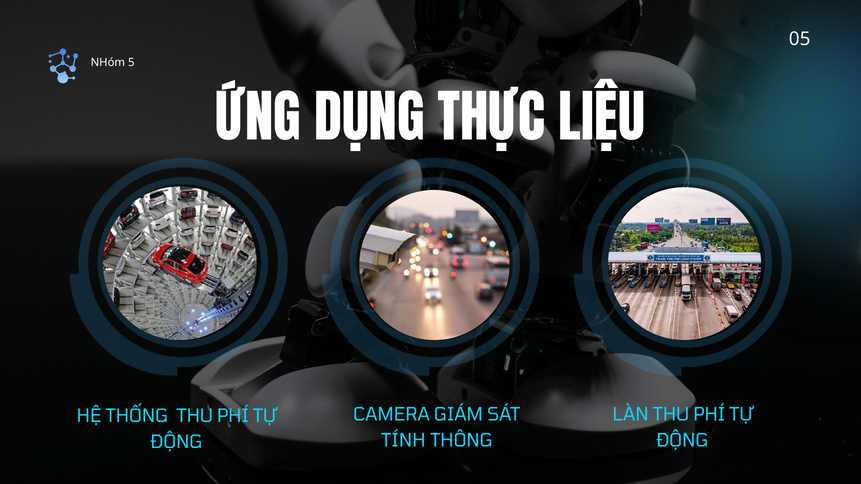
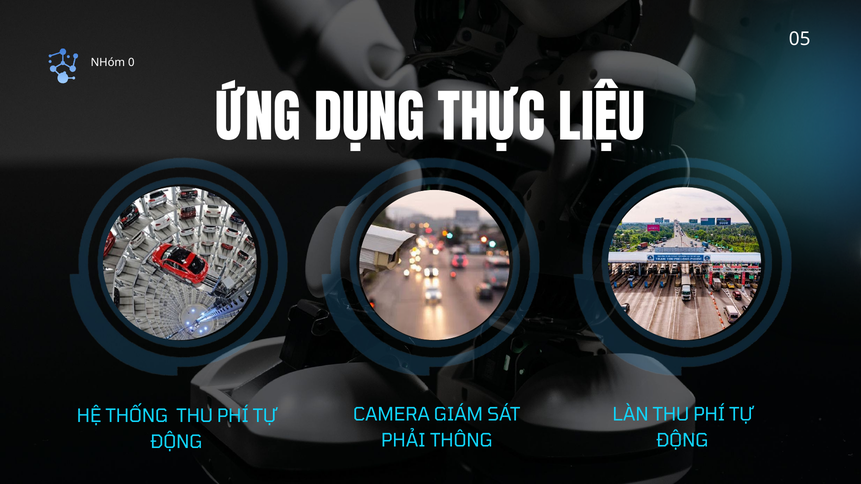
5: 5 -> 0 (131, 63)
TÍNH: TÍNH -> PHẢI (403, 441)
